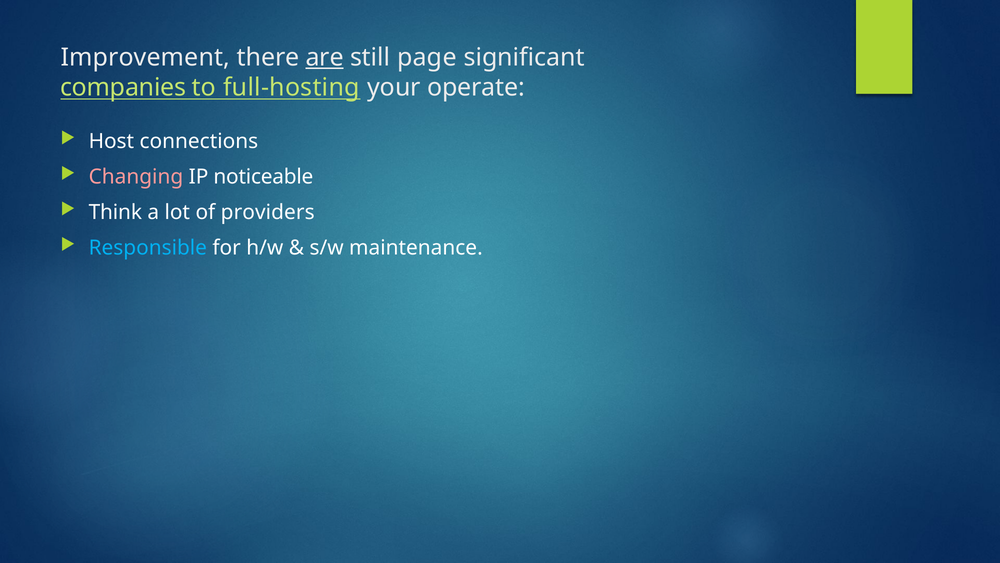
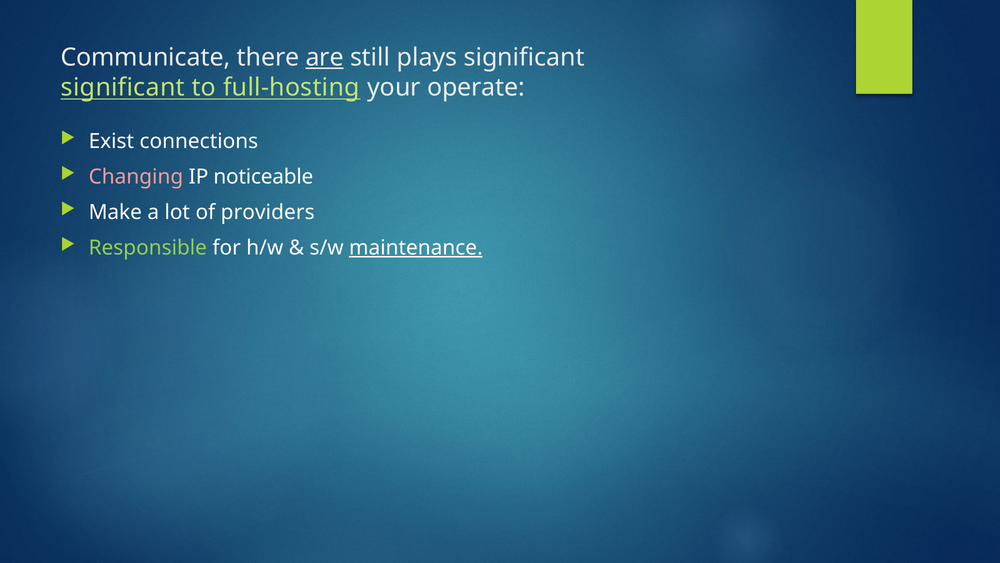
Improvement: Improvement -> Communicate (145, 58)
page: page -> plays (427, 58)
companies: companies -> significant (123, 88)
Host: Host -> Exist (111, 141)
Think: Think -> Make (115, 212)
Responsible colour: light blue -> light green (148, 248)
maintenance underline: none -> present (416, 248)
